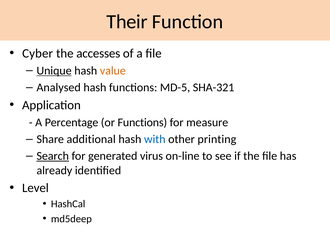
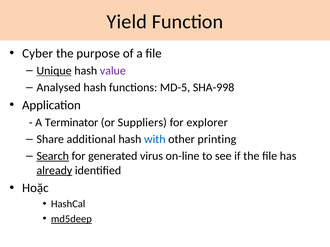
Their: Their -> Yield (127, 22)
accesses: accesses -> purpose (98, 53)
value colour: orange -> purple (113, 71)
SHA-321: SHA-321 -> SHA-998 (214, 88)
Percentage: Percentage -> Terminator (72, 123)
or Functions: Functions -> Suppliers (142, 123)
measure: measure -> explorer (207, 123)
already underline: none -> present (54, 171)
Level: Level -> Hoặc (35, 188)
md5deep underline: none -> present (71, 219)
